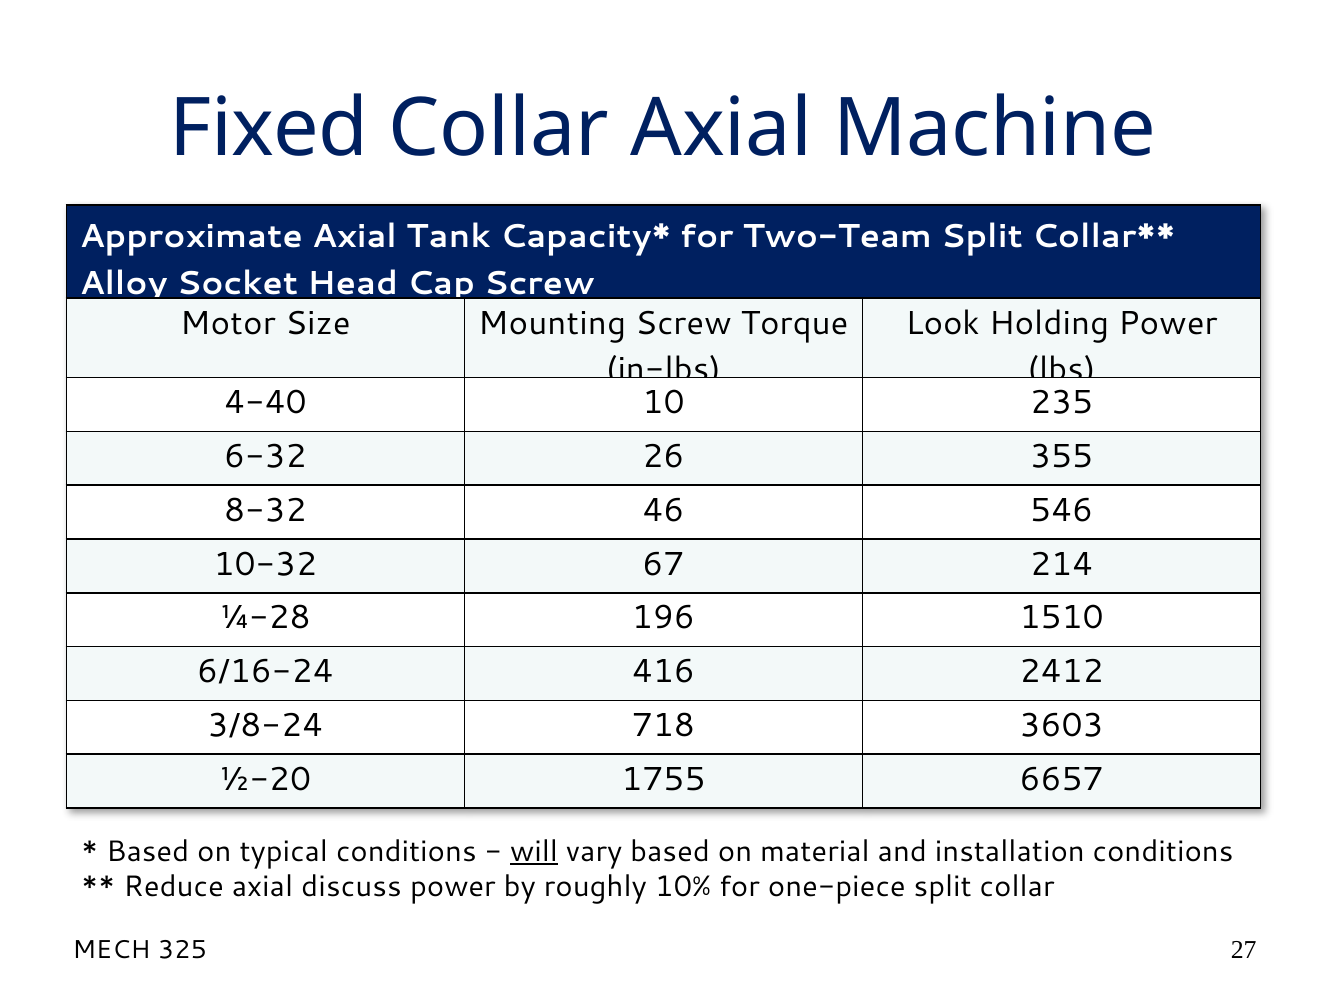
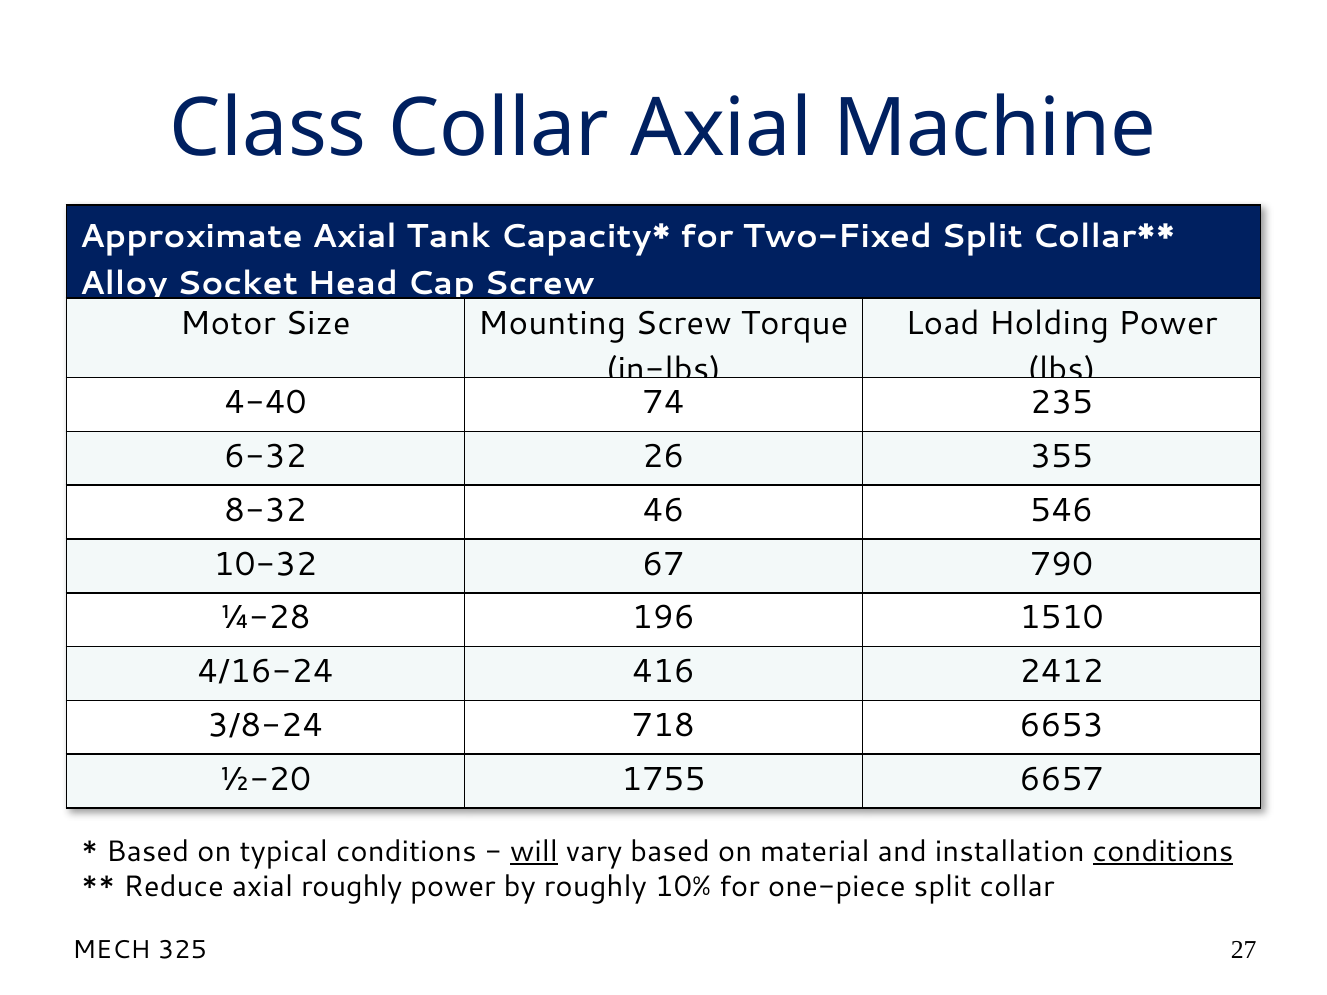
Fixed: Fixed -> Class (268, 128)
Two-Team: Two-Team -> Two-Fixed (837, 237)
Look: Look -> Load (943, 323)
10: 10 -> 74 (664, 403)
214: 214 -> 790 (1062, 564)
6/16-24: 6/16-24 -> 4/16-24 (265, 672)
3603: 3603 -> 6653 (1062, 726)
conditions underline: none -> present (1163, 852)
axial discuss: discuss -> roughly (352, 887)
